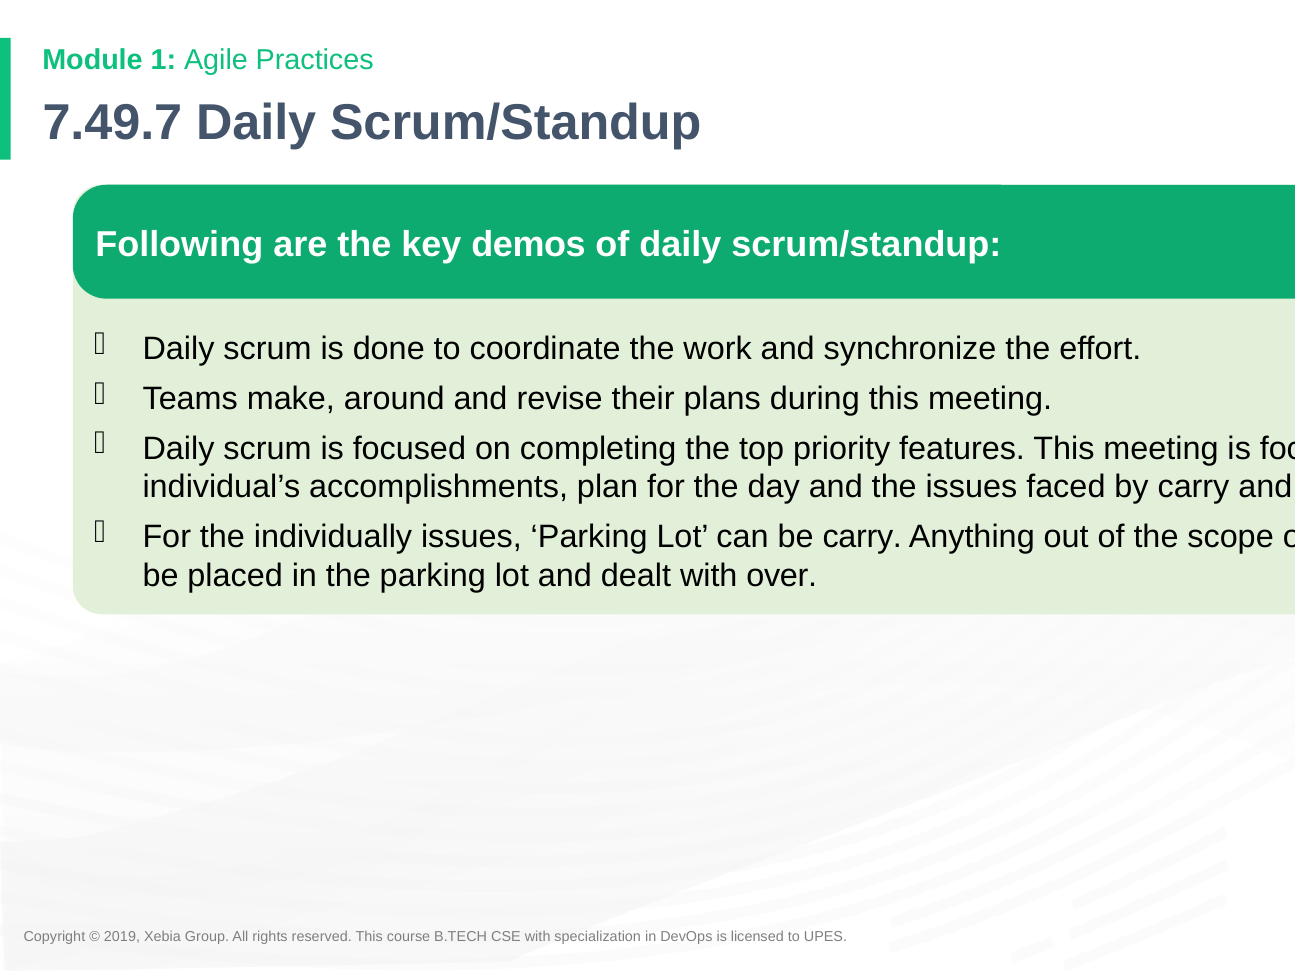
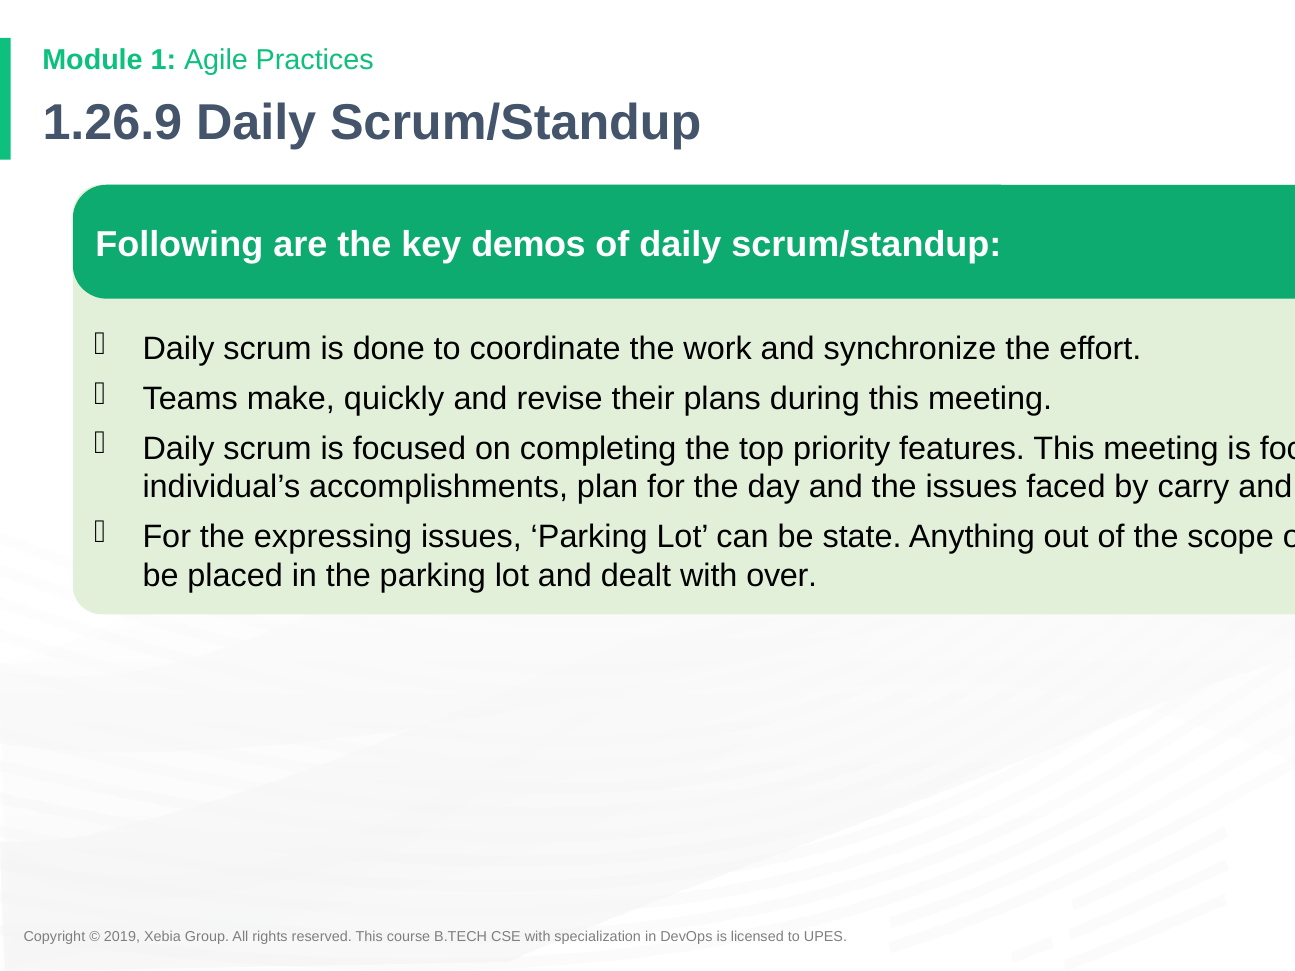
7.49.7: 7.49.7 -> 1.26.9 (112, 123)
around: around -> quickly (394, 399)
individually: individually -> expressing (333, 537)
be carry: carry -> state (862, 537)
